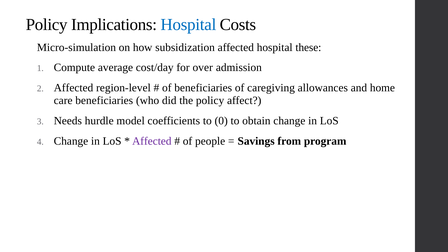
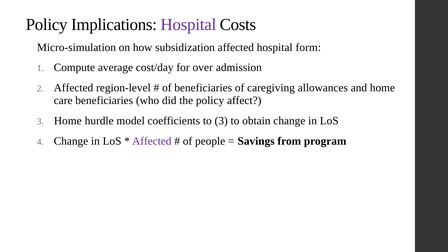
Hospital colour: blue -> purple (188, 24)
these: these -> form (308, 47)
Needs: Needs -> Home (68, 121)
to 0: 0 -> 3 (221, 121)
